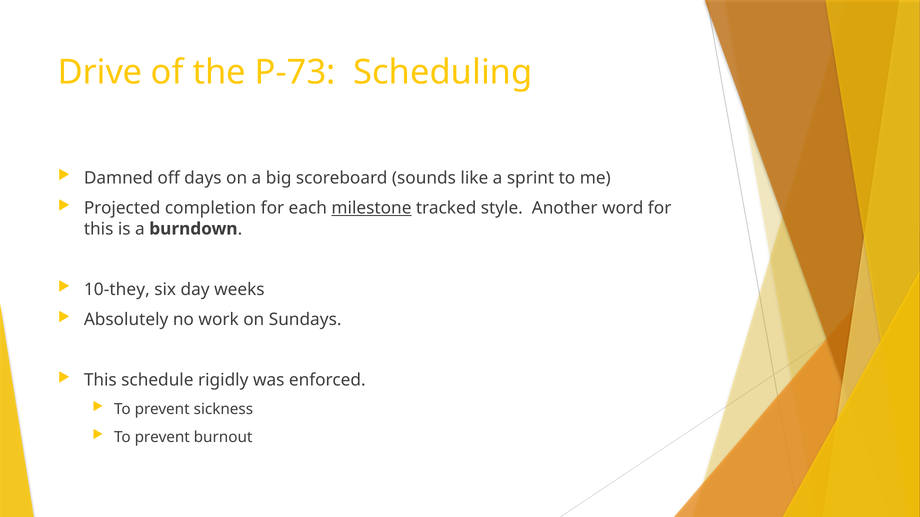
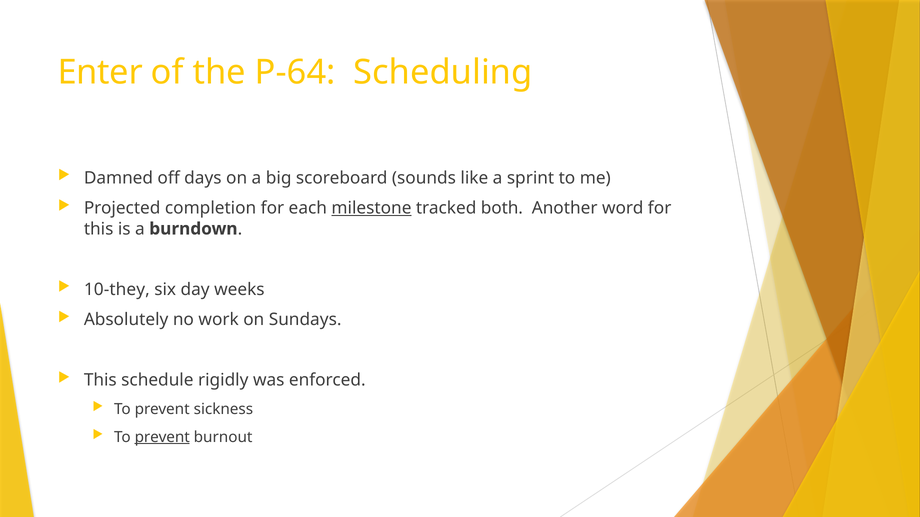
Drive: Drive -> Enter (100, 73)
P-73: P-73 -> P-64 (295, 73)
style: style -> both (502, 208)
prevent underline: none -> present (162, 437)
